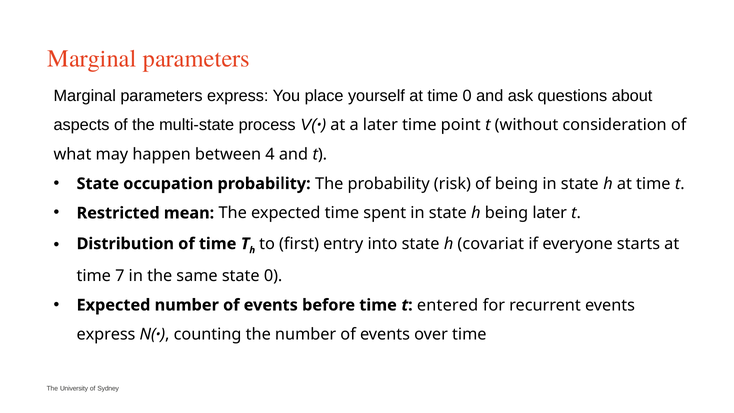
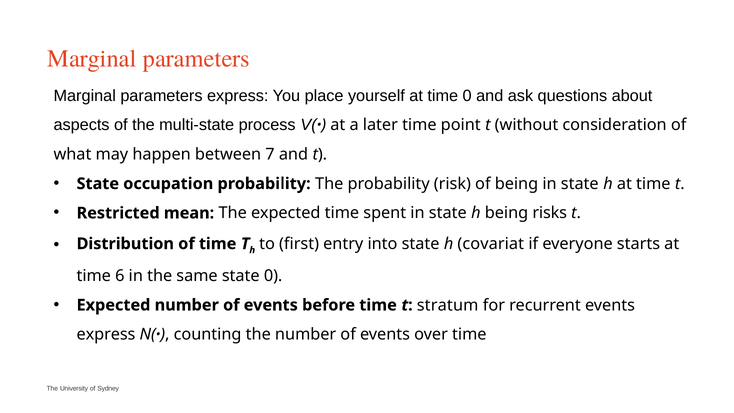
4: 4 -> 7 (270, 154)
being later: later -> risks (550, 213)
7: 7 -> 6 (120, 276)
entered: entered -> stratum (448, 305)
